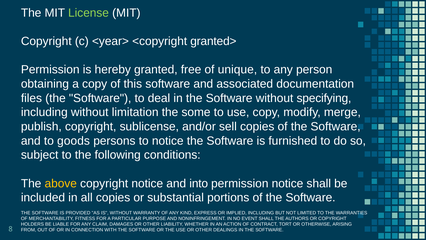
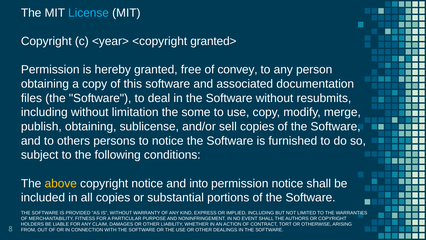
License colour: light green -> light blue (89, 13)
unique: unique -> convey (238, 70)
specifying: specifying -> resubmits (324, 98)
publish copyright: copyright -> obtaining (91, 126)
goods: goods -> others (74, 141)
